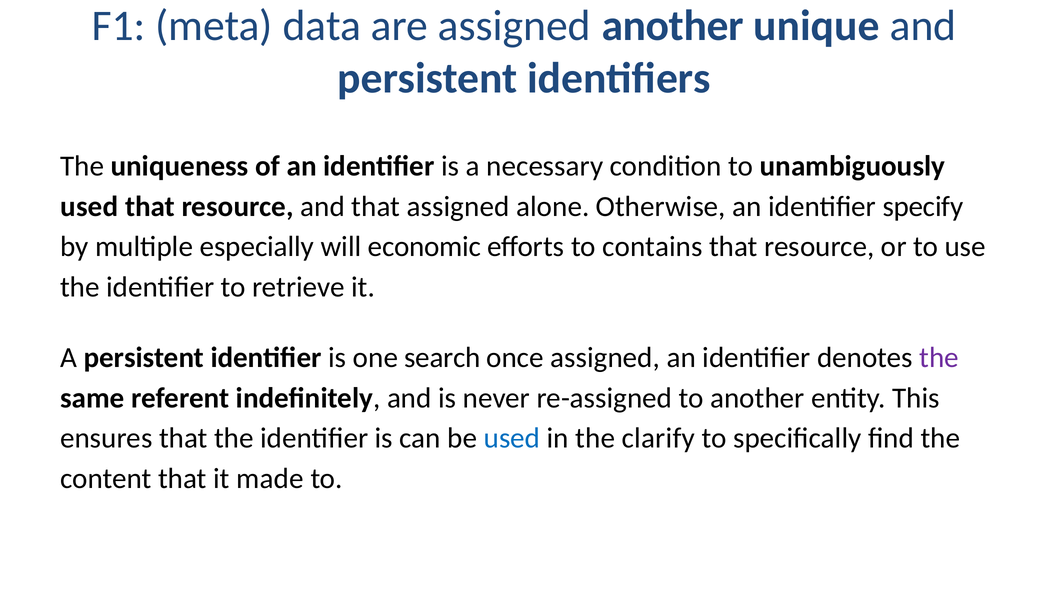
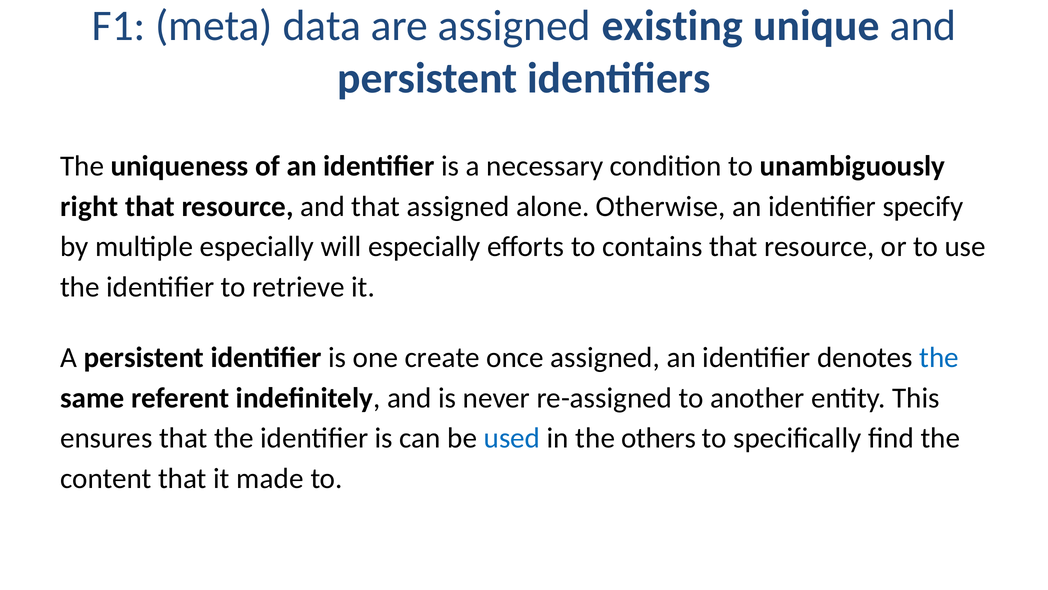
assigned another: another -> existing (672, 26)
used: used -> right (89, 206)
will economic: economic -> especially (424, 247)
search: search -> create (442, 358)
the colour: purple -> blue (939, 358)
clarify: clarify -> others (658, 438)
